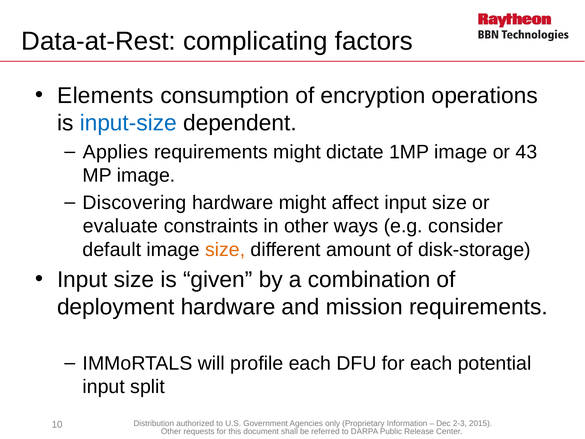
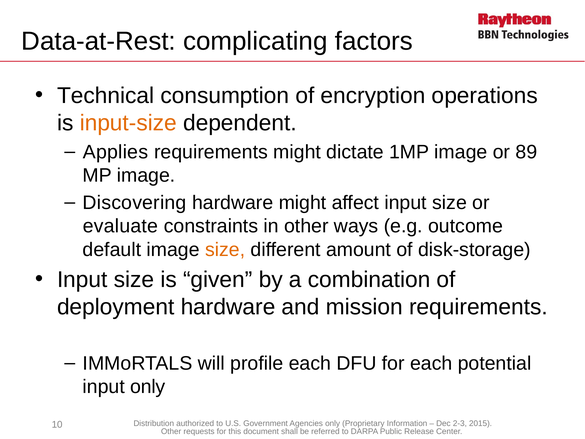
Elements: Elements -> Technical (106, 96)
input-size colour: blue -> orange (128, 123)
43: 43 -> 89 (526, 152)
consider: consider -> outcome (466, 226)
input split: split -> only (148, 387)
